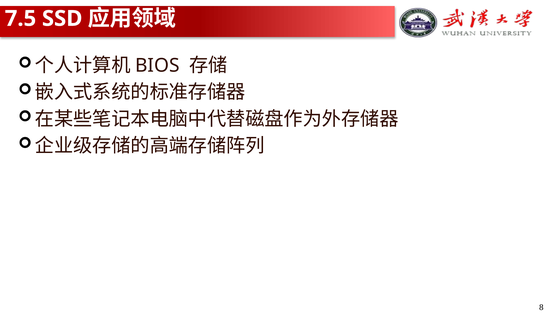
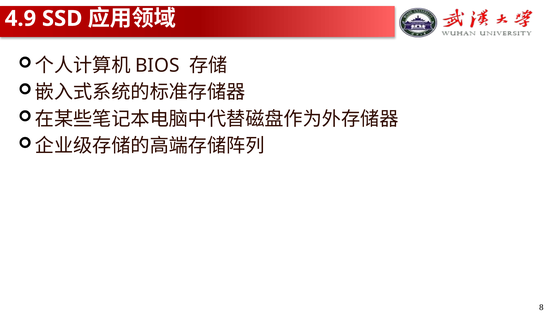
7.5: 7.5 -> 4.9 (20, 19)
